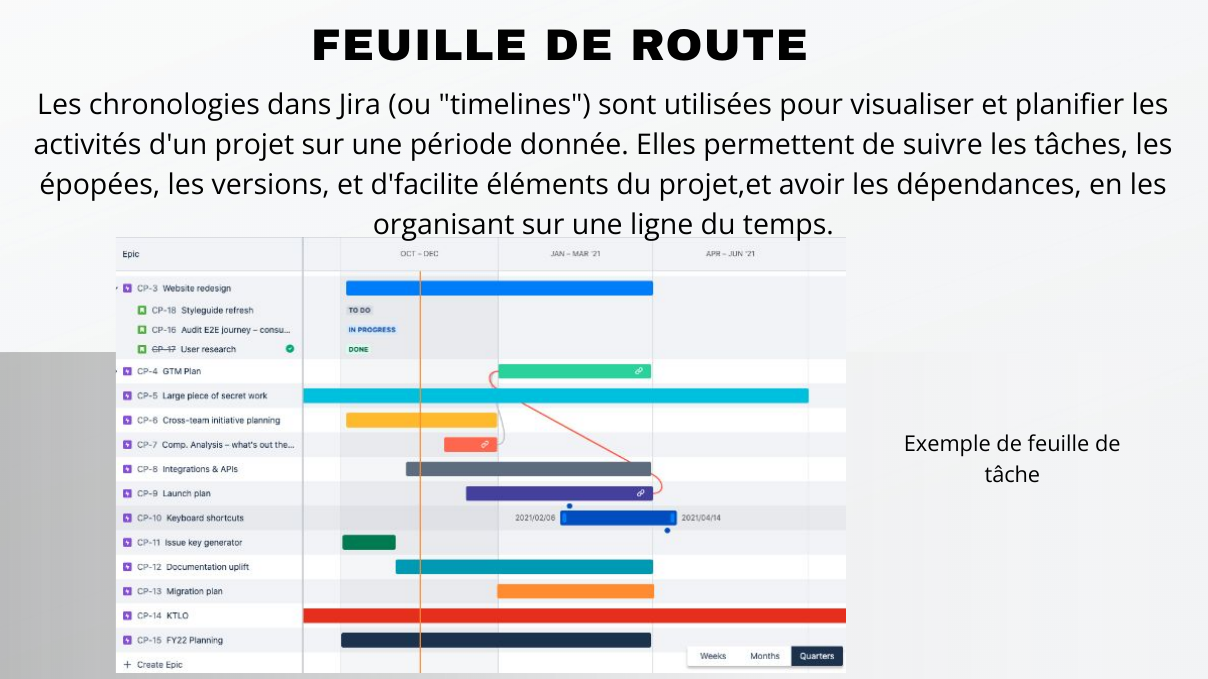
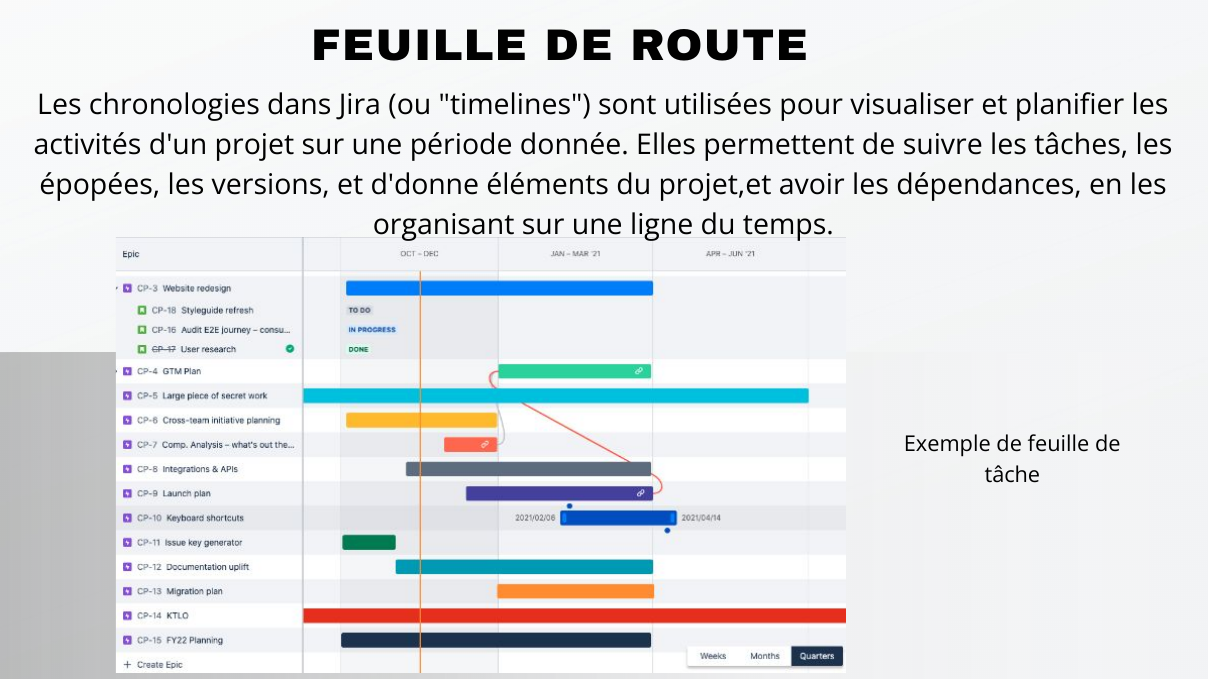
d'facilite: d'facilite -> d'donne (425, 185)
